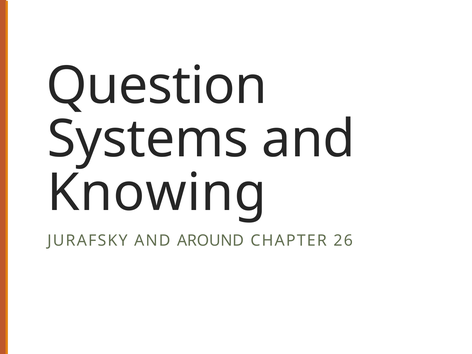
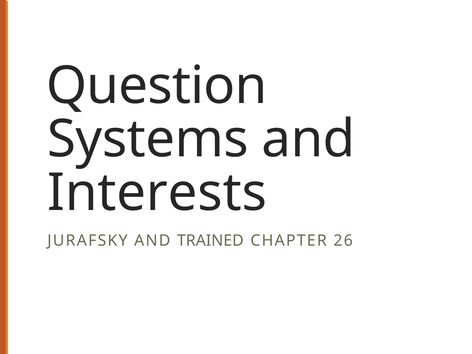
Knowing: Knowing -> Interests (157, 193)
AROUND: AROUND -> TRAINED (210, 241)
